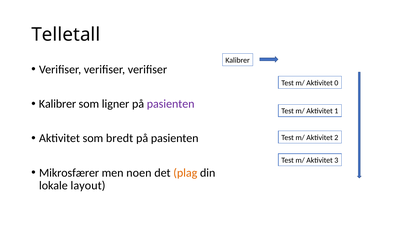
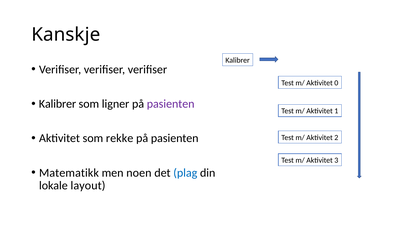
Telletall: Telletall -> Kanskje (66, 35)
bredt: bredt -> rekke (120, 138)
Mikrosfærer: Mikrosfærer -> Matematikk (69, 173)
plag colour: orange -> blue (185, 173)
